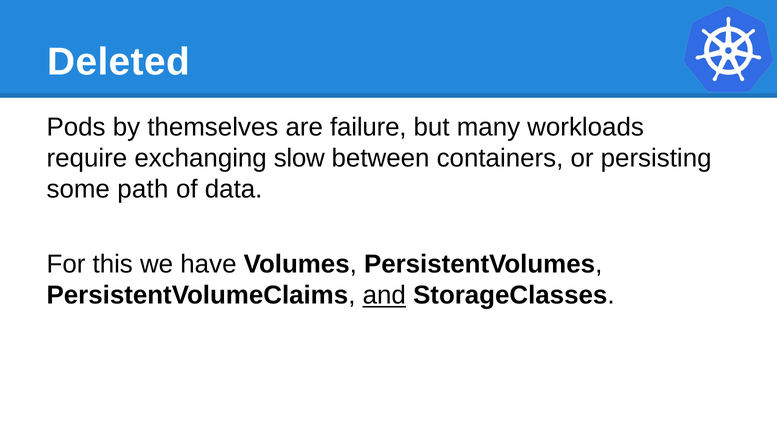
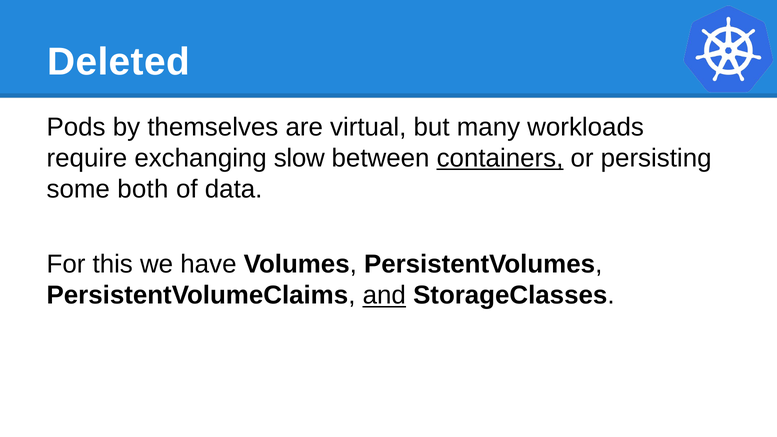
failure: failure -> virtual (368, 127)
containers underline: none -> present (500, 158)
path: path -> both (143, 189)
